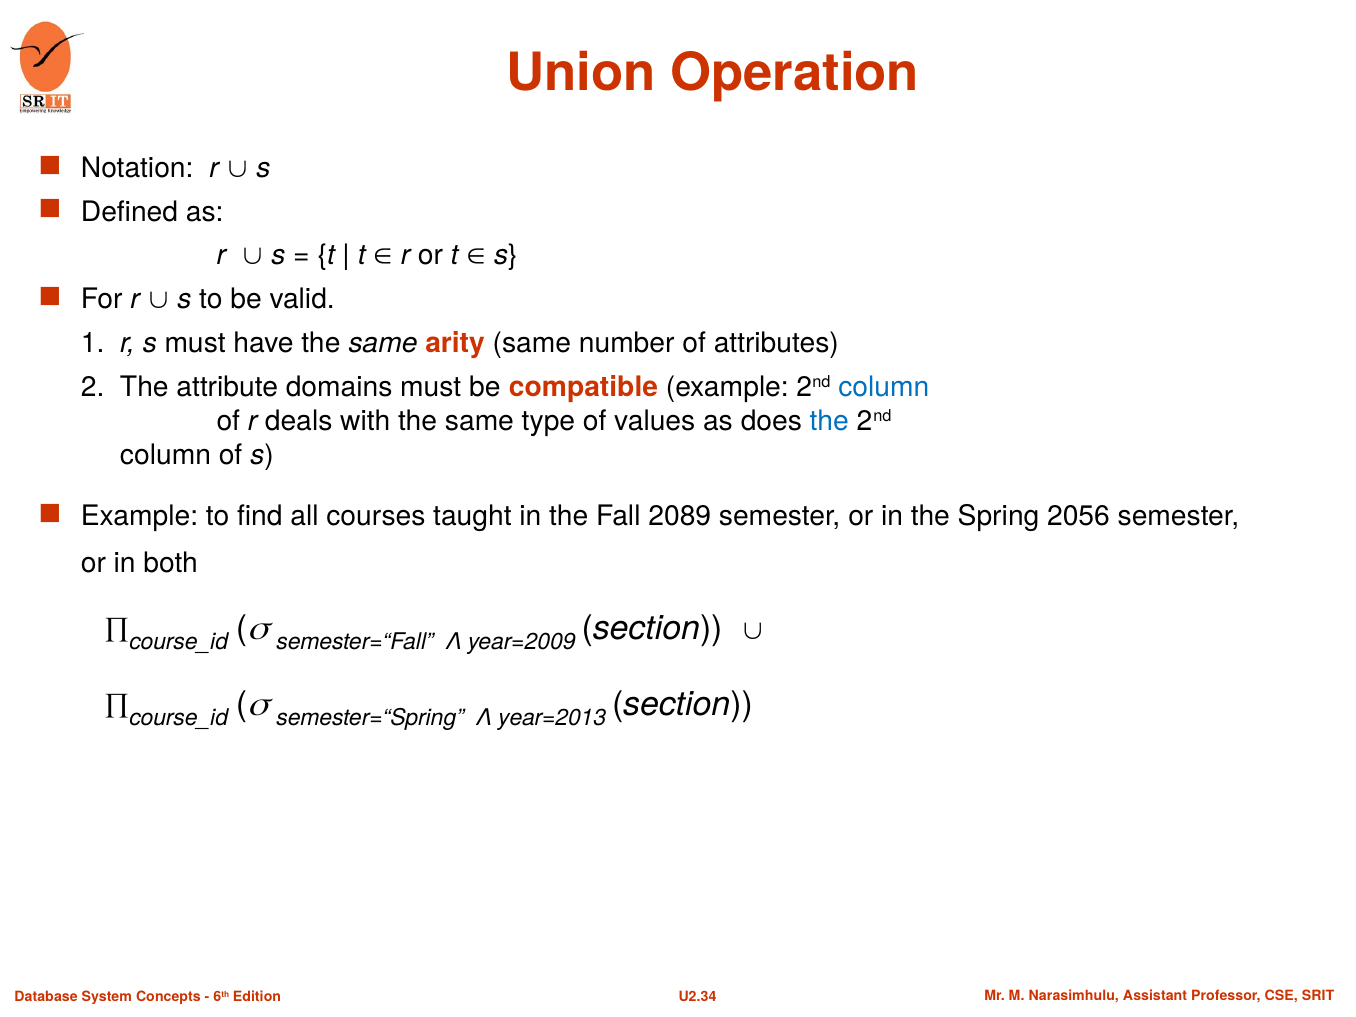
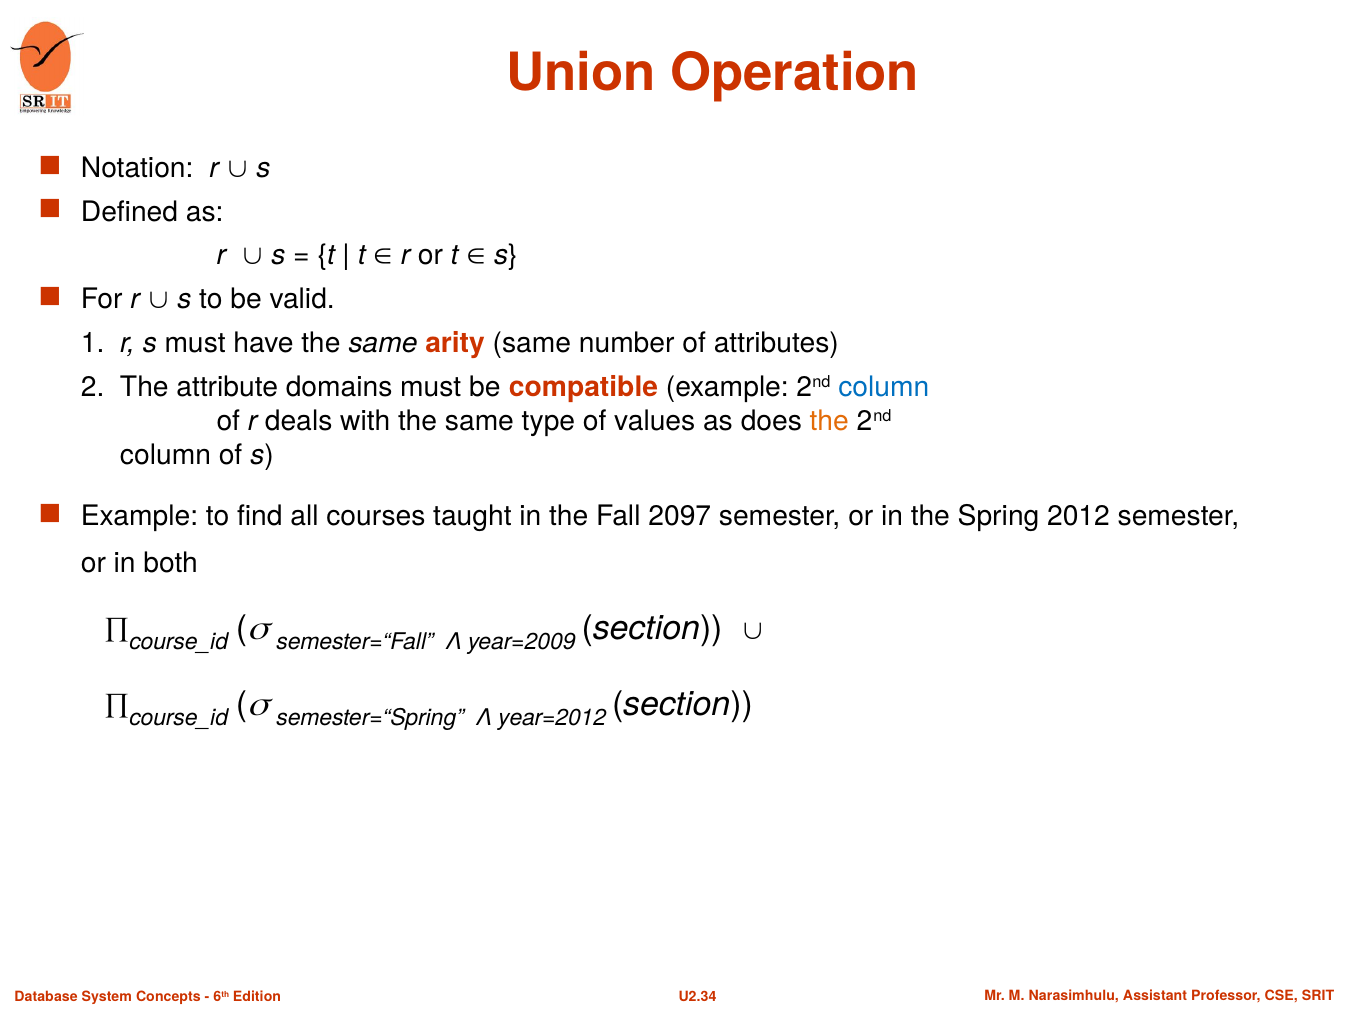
the colour: blue -> orange (829, 421)
2089: 2089 -> 2097 (680, 516)
2056: 2056 -> 2012 (1078, 516)
year=2013: year=2013 -> year=2012 (552, 717)
